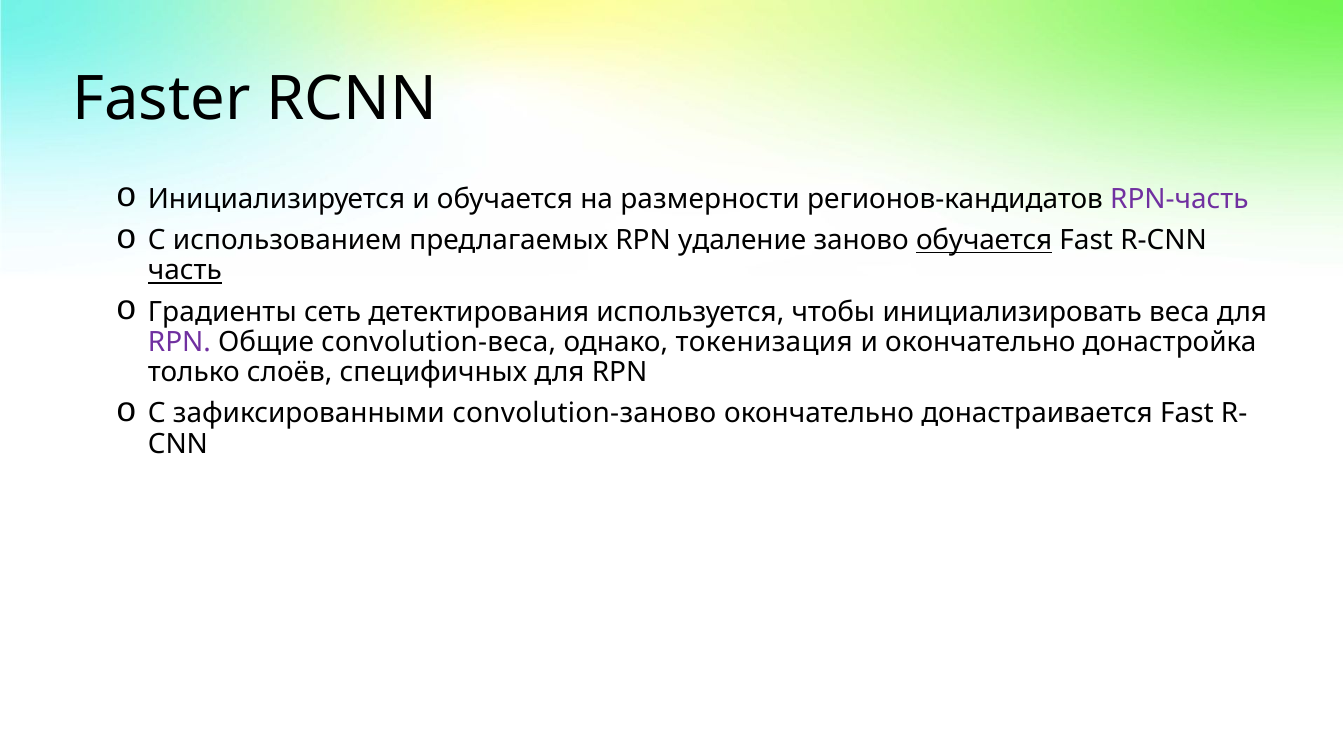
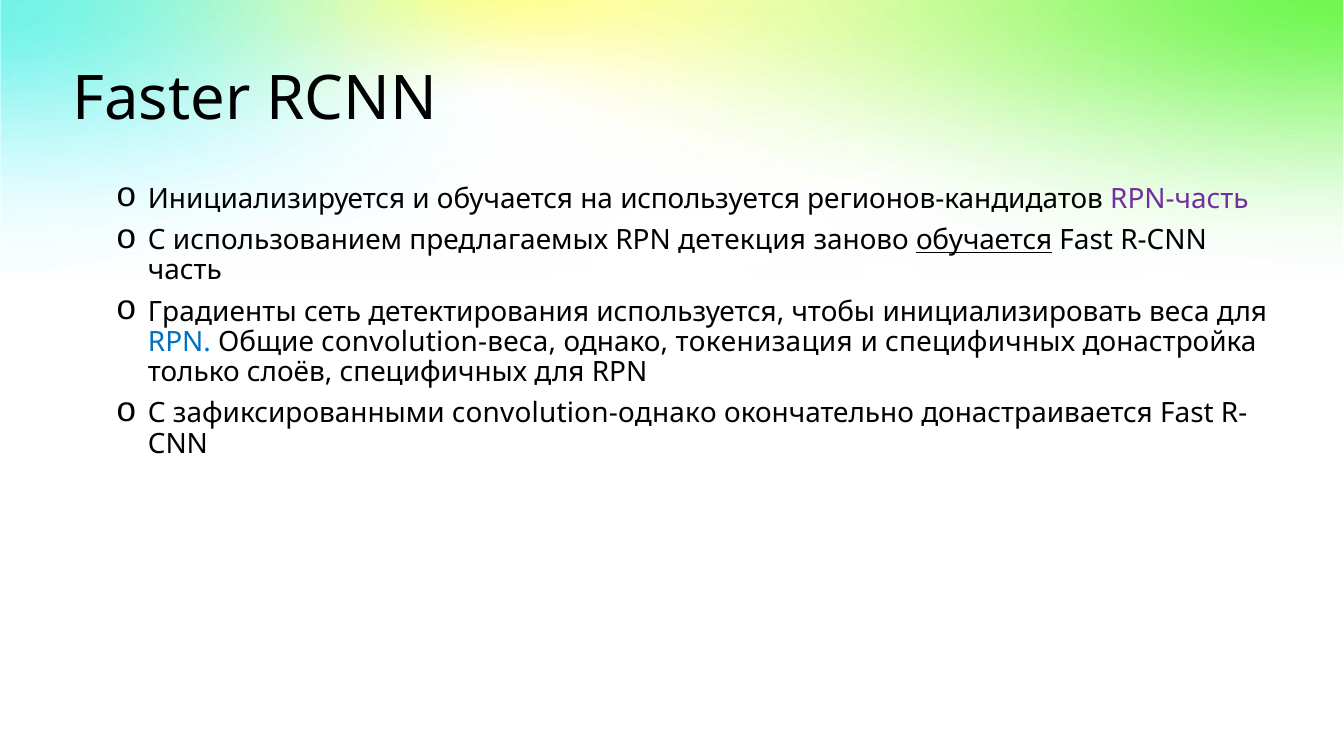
на размерности: размерности -> используется (710, 199)
удаление: удаление -> детекция (742, 241)
часть underline: present -> none (185, 271)
RPN colour: purple -> blue (179, 342)
и окончательно: окончательно -> специфичных (980, 342)
convolution-заново: convolution-заново -> convolution-однако (584, 414)
